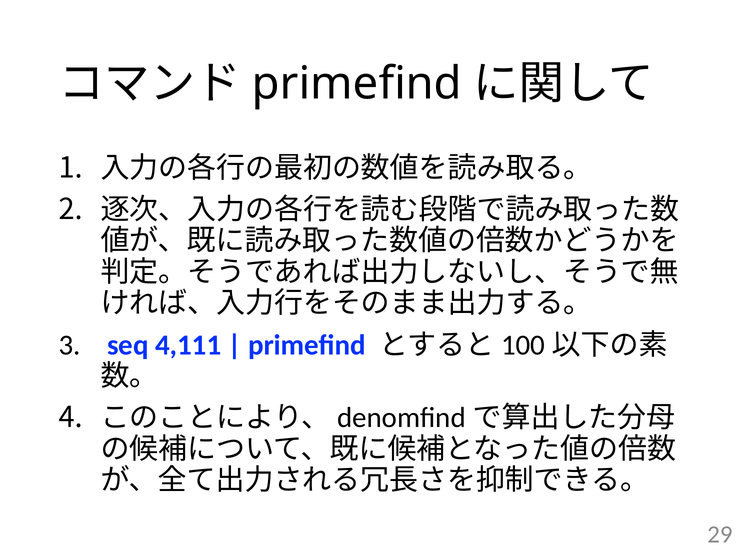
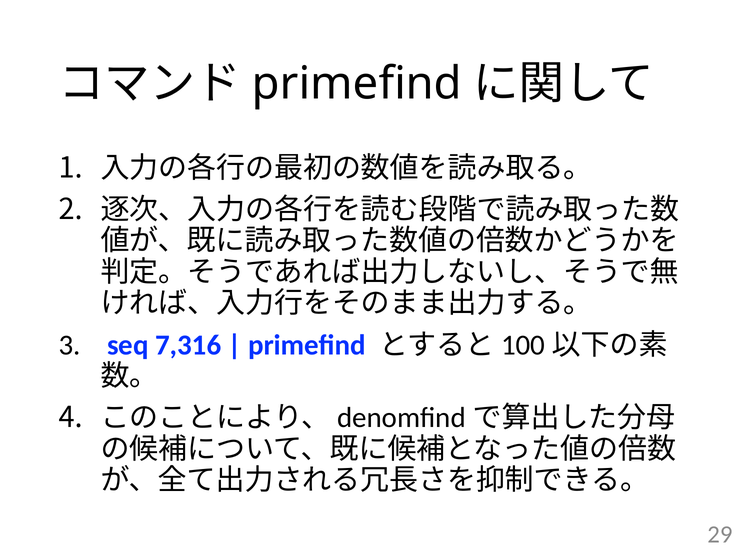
4,111: 4,111 -> 7,316 (188, 345)
